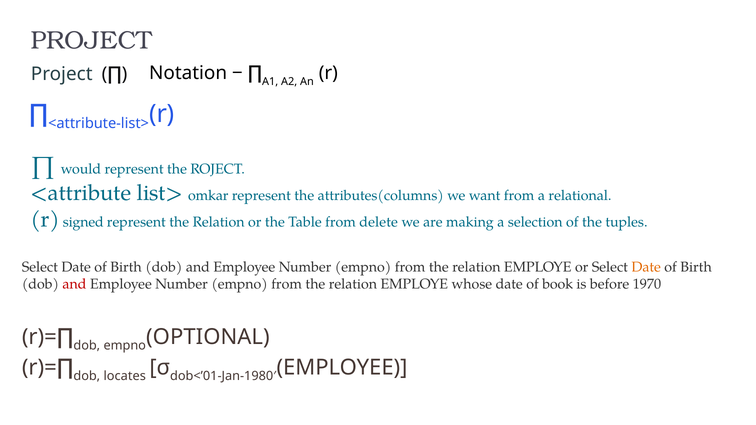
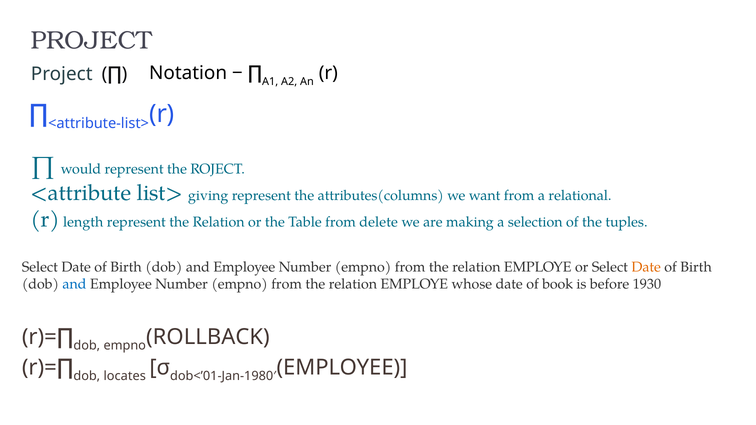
omkar: omkar -> giving (208, 196)
signed: signed -> length (83, 222)
and colour: red -> blue (75, 284)
1970: 1970 -> 1930 (647, 284)
OPTIONAL: OPTIONAL -> ROLLBACK (208, 337)
